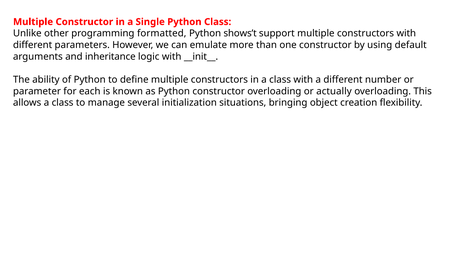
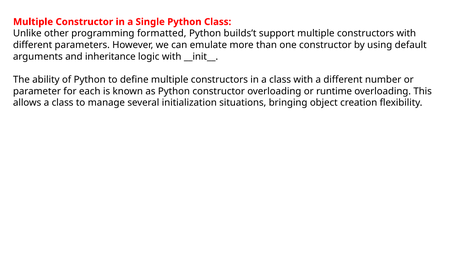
shows’t: shows’t -> builds’t (240, 33)
actually: actually -> runtime (334, 91)
